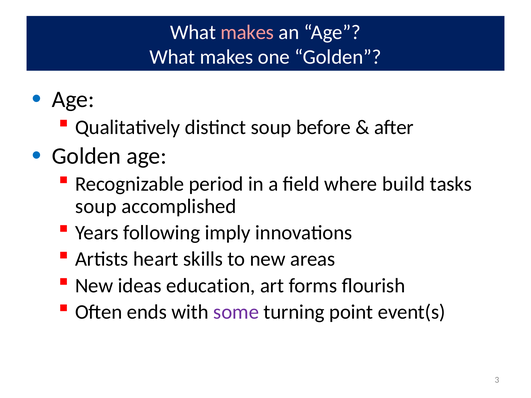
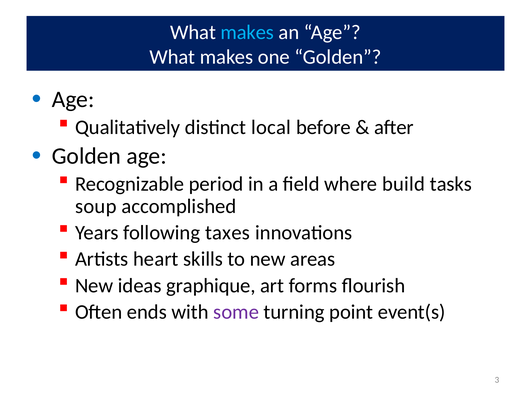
makes colour: pink -> light blue (247, 32)
distinct soup: soup -> local (271, 127)
imply: imply -> taxes (228, 233)
education: education -> graphique (211, 286)
